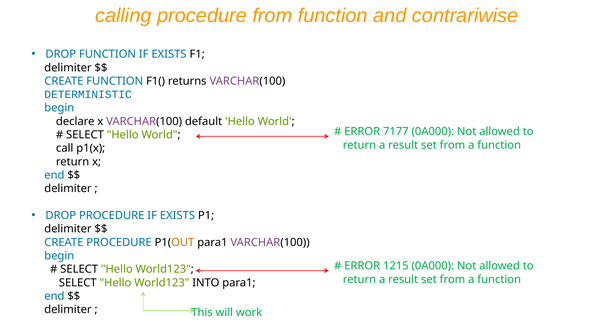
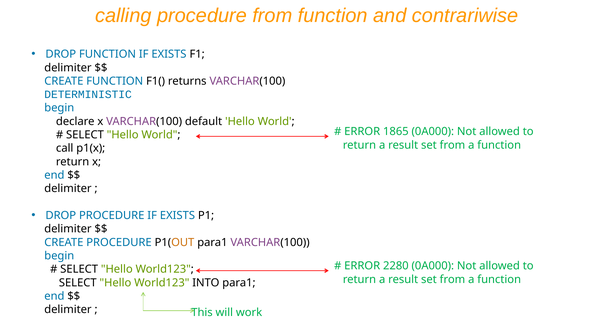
7177: 7177 -> 1865 (396, 132)
1215: 1215 -> 2280 (396, 266)
